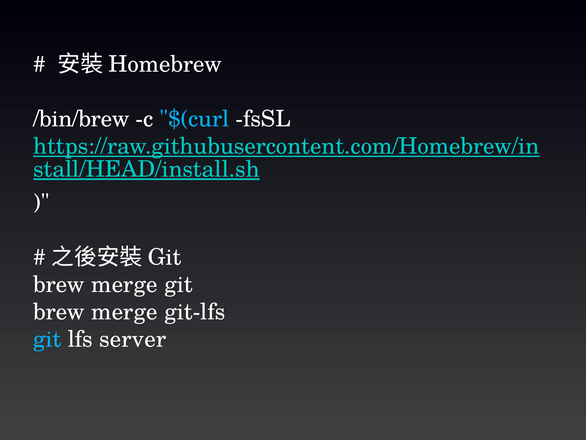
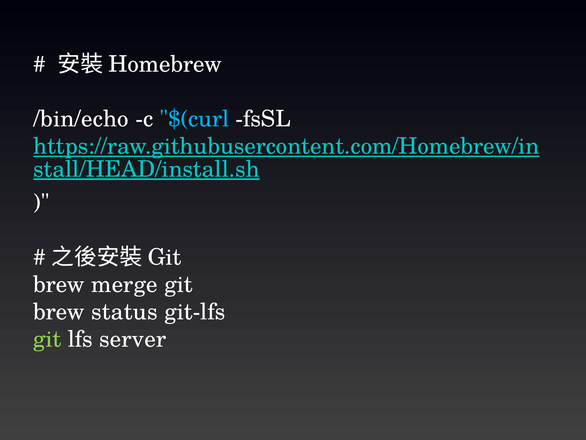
/bin/brew: /bin/brew -> /bin/echo (81, 119)
merge: merge -> status (124, 312)
git colour: light blue -> light green (47, 339)
